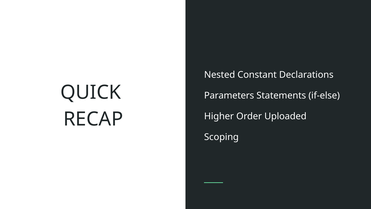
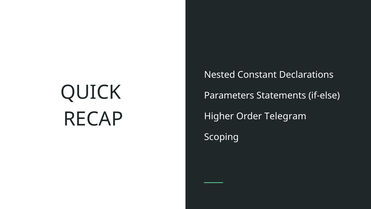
Uploaded: Uploaded -> Telegram (285, 116)
